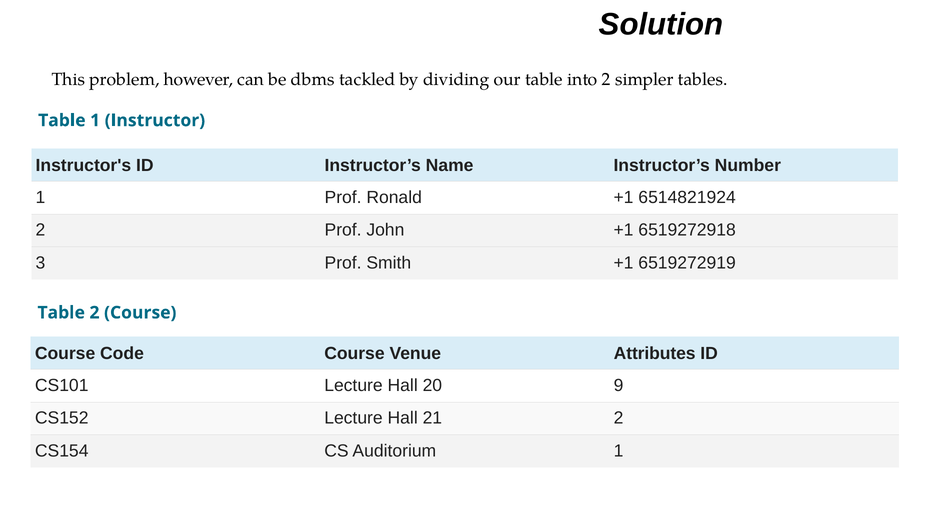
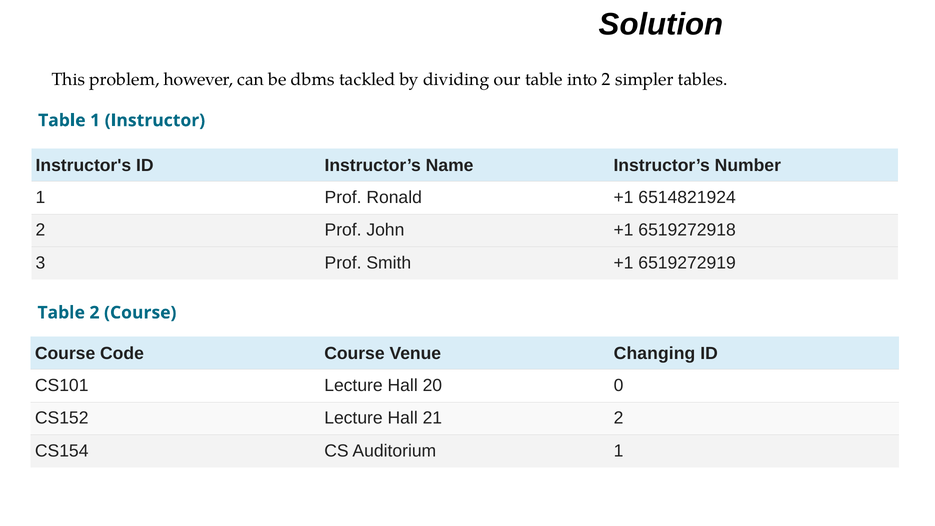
Attributes: Attributes -> Changing (655, 353)
9: 9 -> 0 (619, 385)
